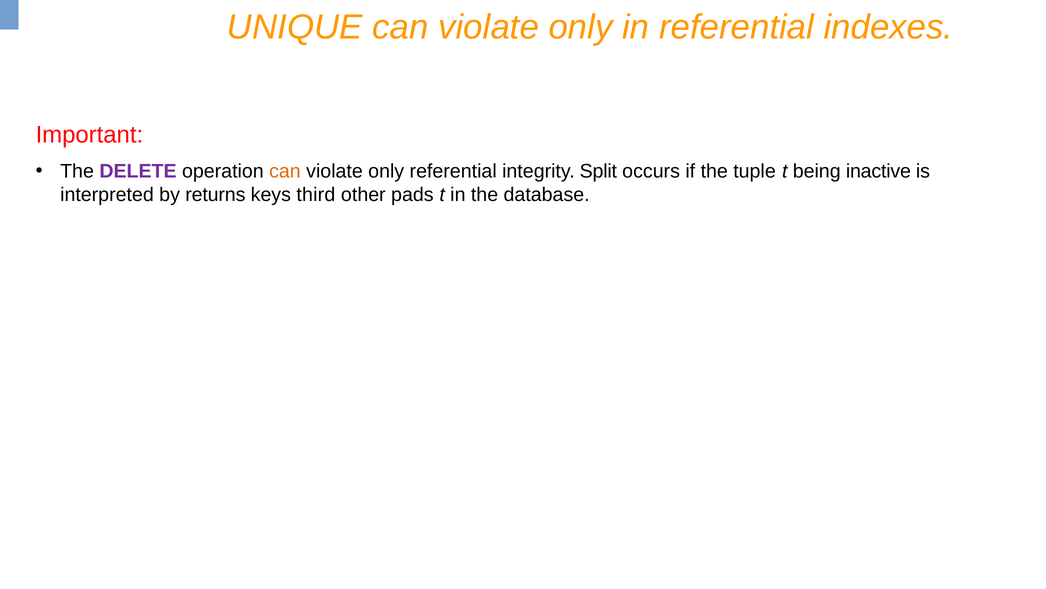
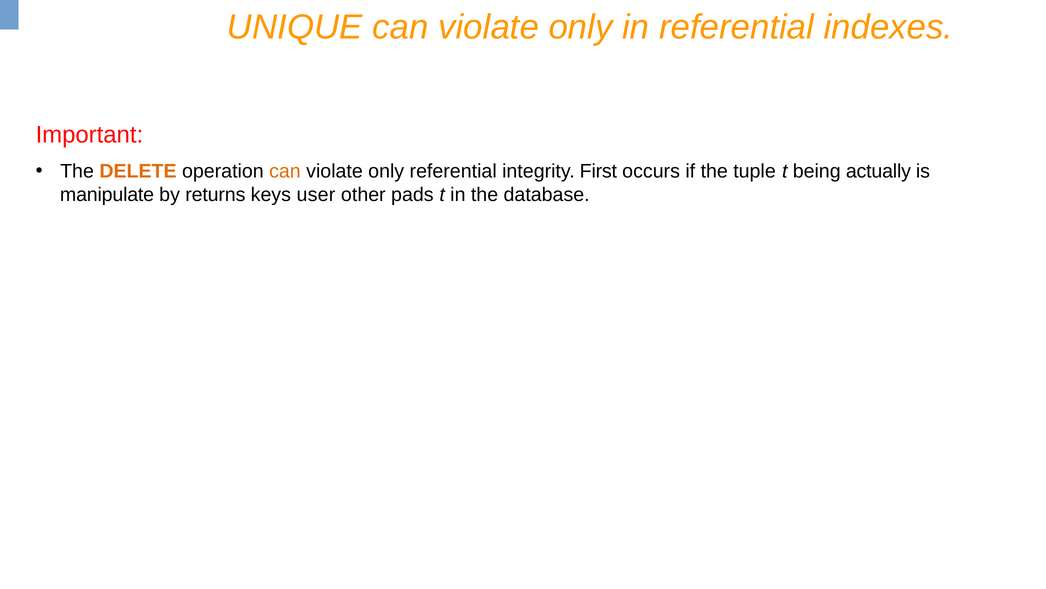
DELETE colour: purple -> orange (138, 171)
Split: Split -> First (598, 171)
inactive: inactive -> actually (878, 171)
interpreted: interpreted -> manipulate (107, 195)
third: third -> user (316, 195)
